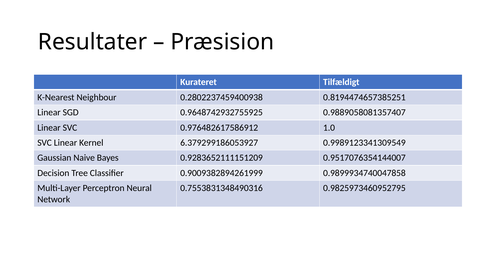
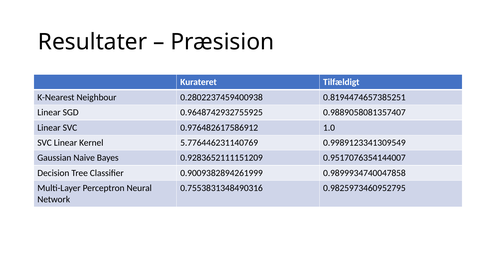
6.379299186053927: 6.379299186053927 -> 5.776446231140769 (219, 143)
